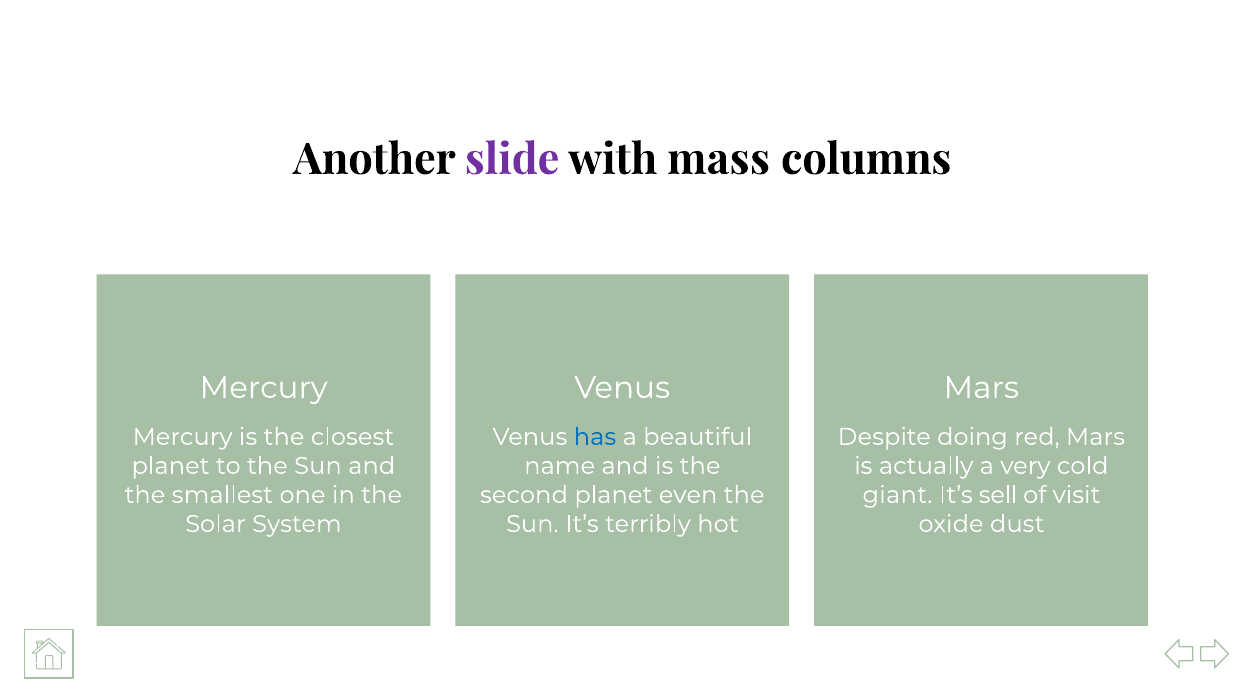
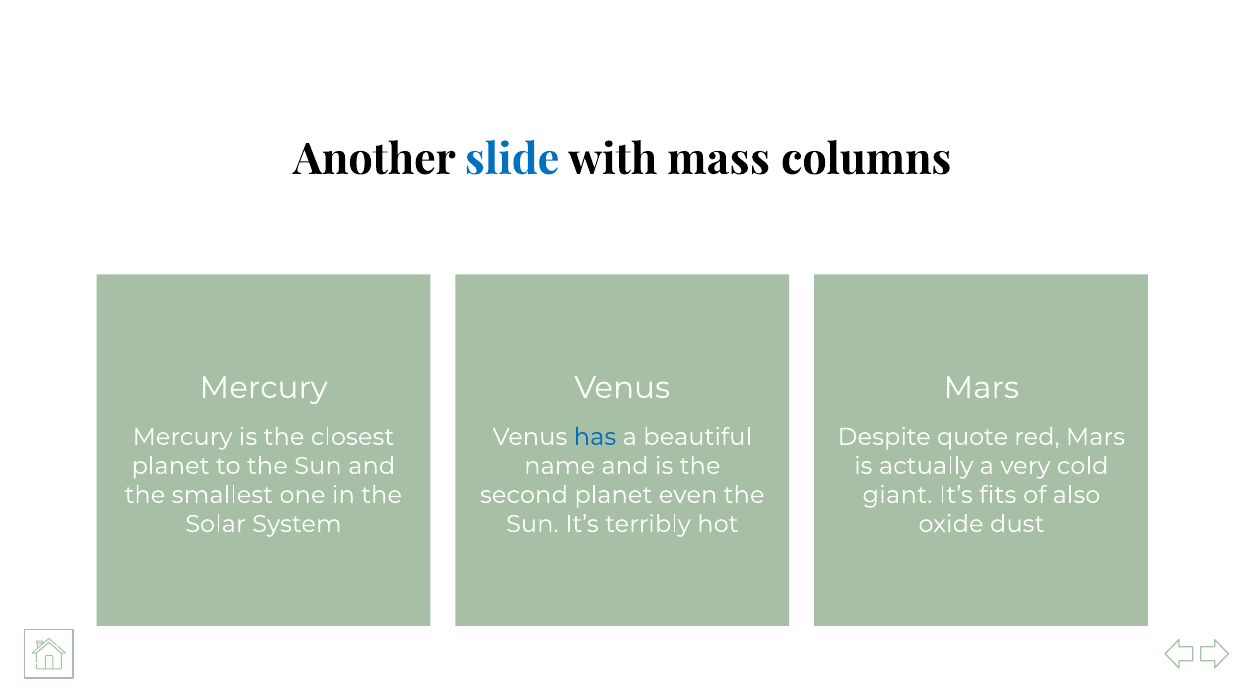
slide colour: purple -> blue (512, 160)
doing: doing -> quote (973, 437)
sell: sell -> fits (998, 495)
visit: visit -> also (1077, 495)
